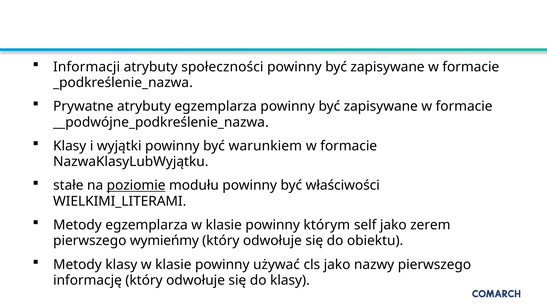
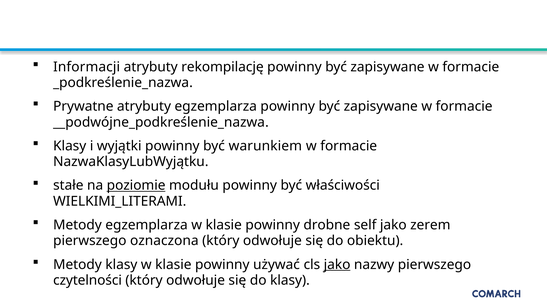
społeczności: społeczności -> rekompilację (222, 67)
którym: którym -> drobne (327, 225)
wymieńmy: wymieńmy -> oznaczona (164, 241)
jako underline: none -> present (337, 264)
informację: informację -> czytelności (88, 280)
